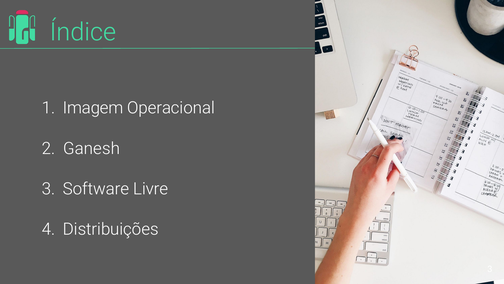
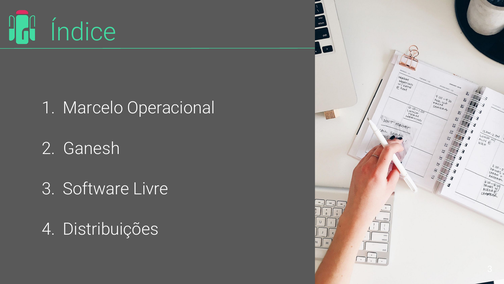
Imagem: Imagem -> Marcelo (93, 108)
